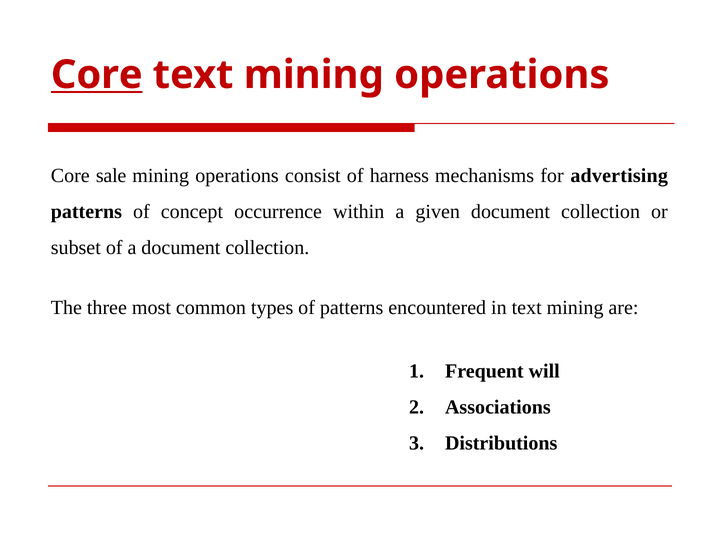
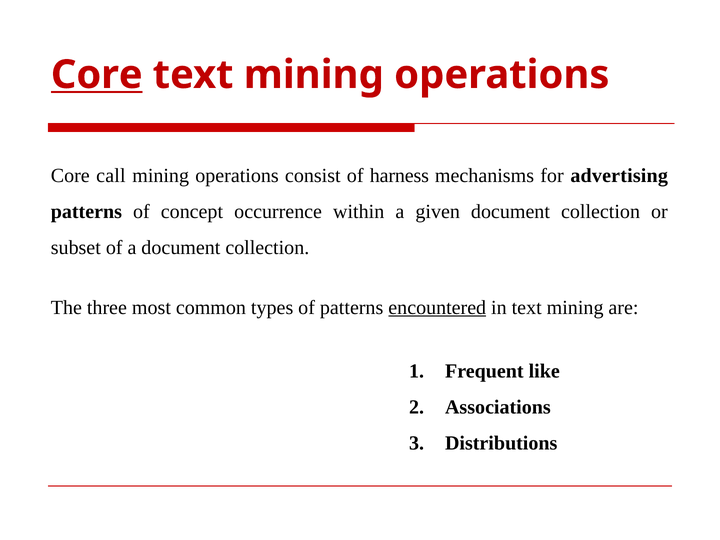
sale: sale -> call (111, 175)
encountered underline: none -> present (437, 307)
will: will -> like (544, 371)
